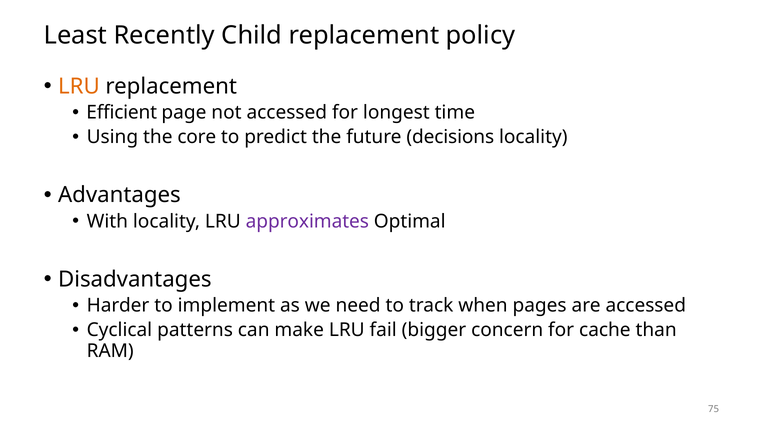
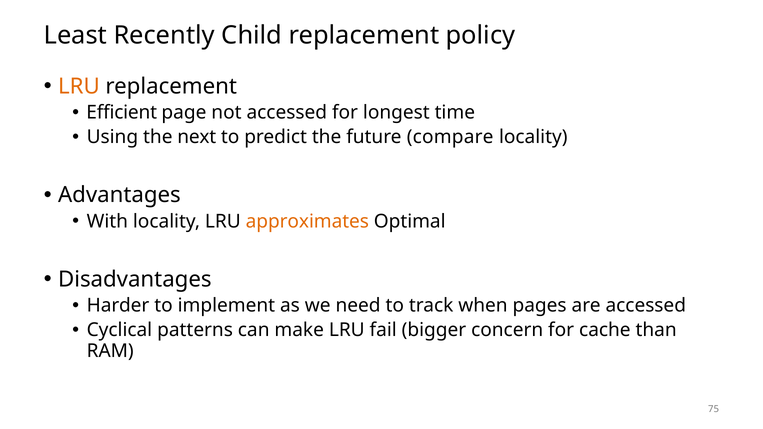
core: core -> next (197, 137)
decisions: decisions -> compare (450, 137)
approximates colour: purple -> orange (307, 221)
